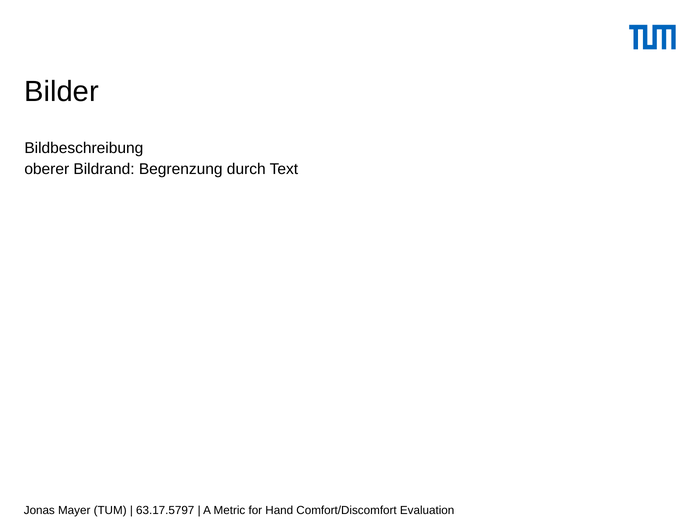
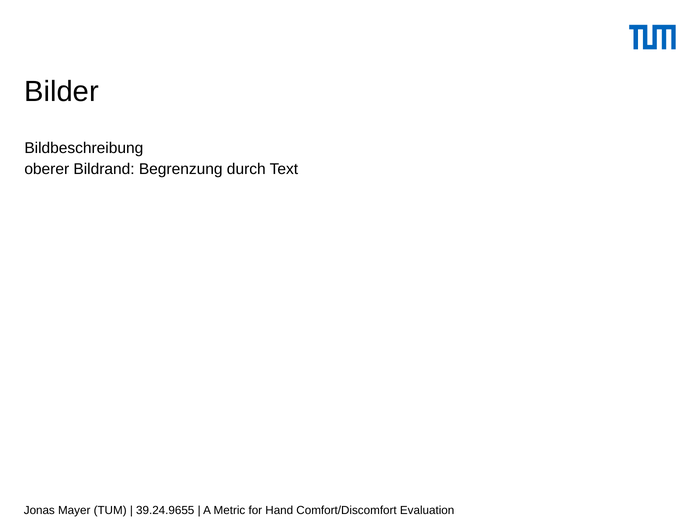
63.17.5797: 63.17.5797 -> 39.24.9655 (165, 510)
